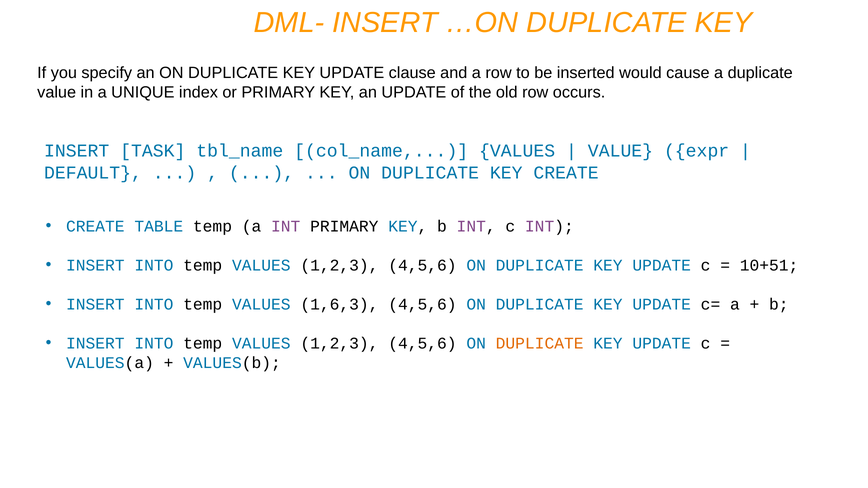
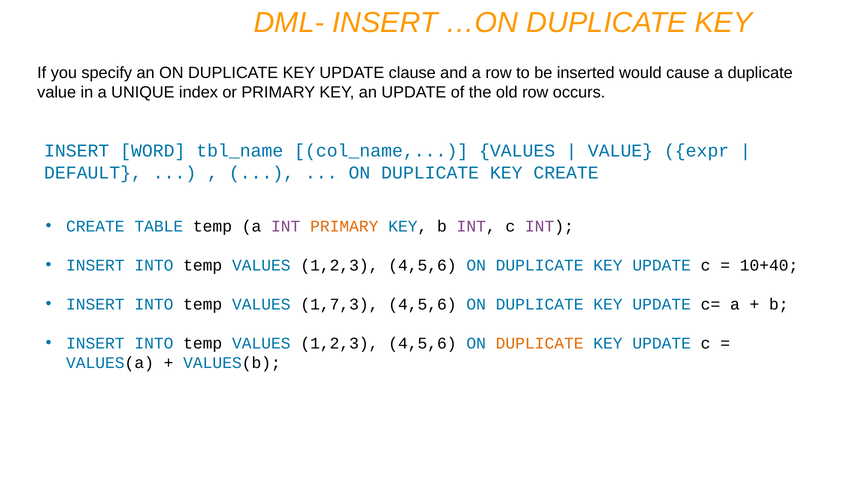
TASK: TASK -> WORD (153, 151)
PRIMARY colour: black -> orange (344, 226)
10+51: 10+51 -> 10+40 (769, 265)
1,6,3: 1,6,3 -> 1,7,3 (339, 304)
